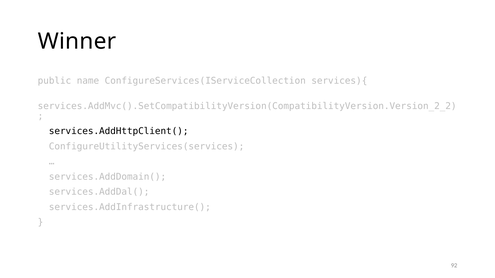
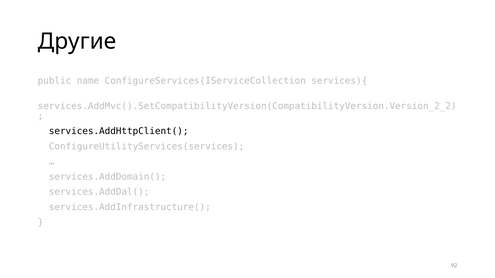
Winner: Winner -> Другие (77, 42)
